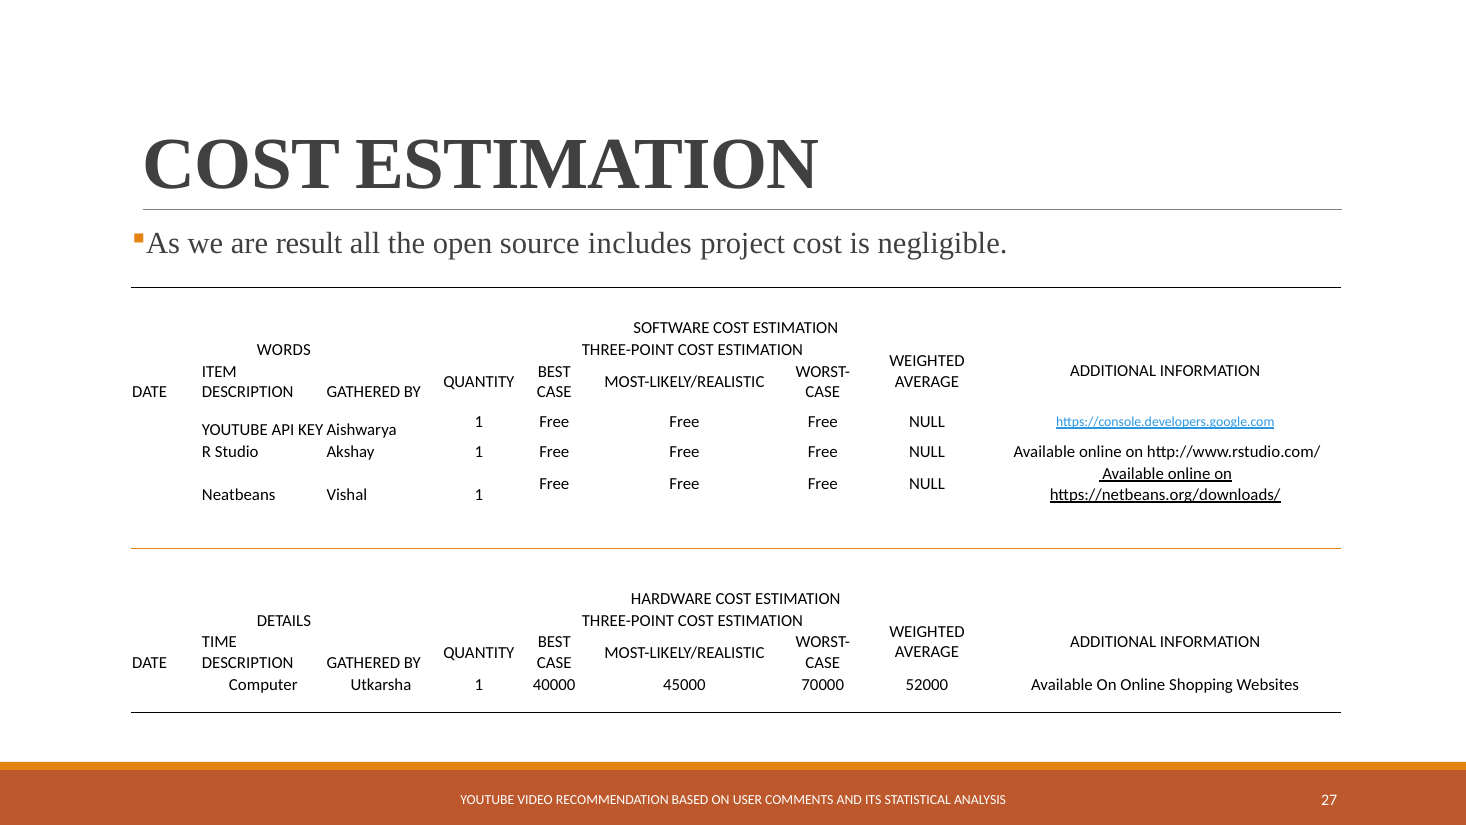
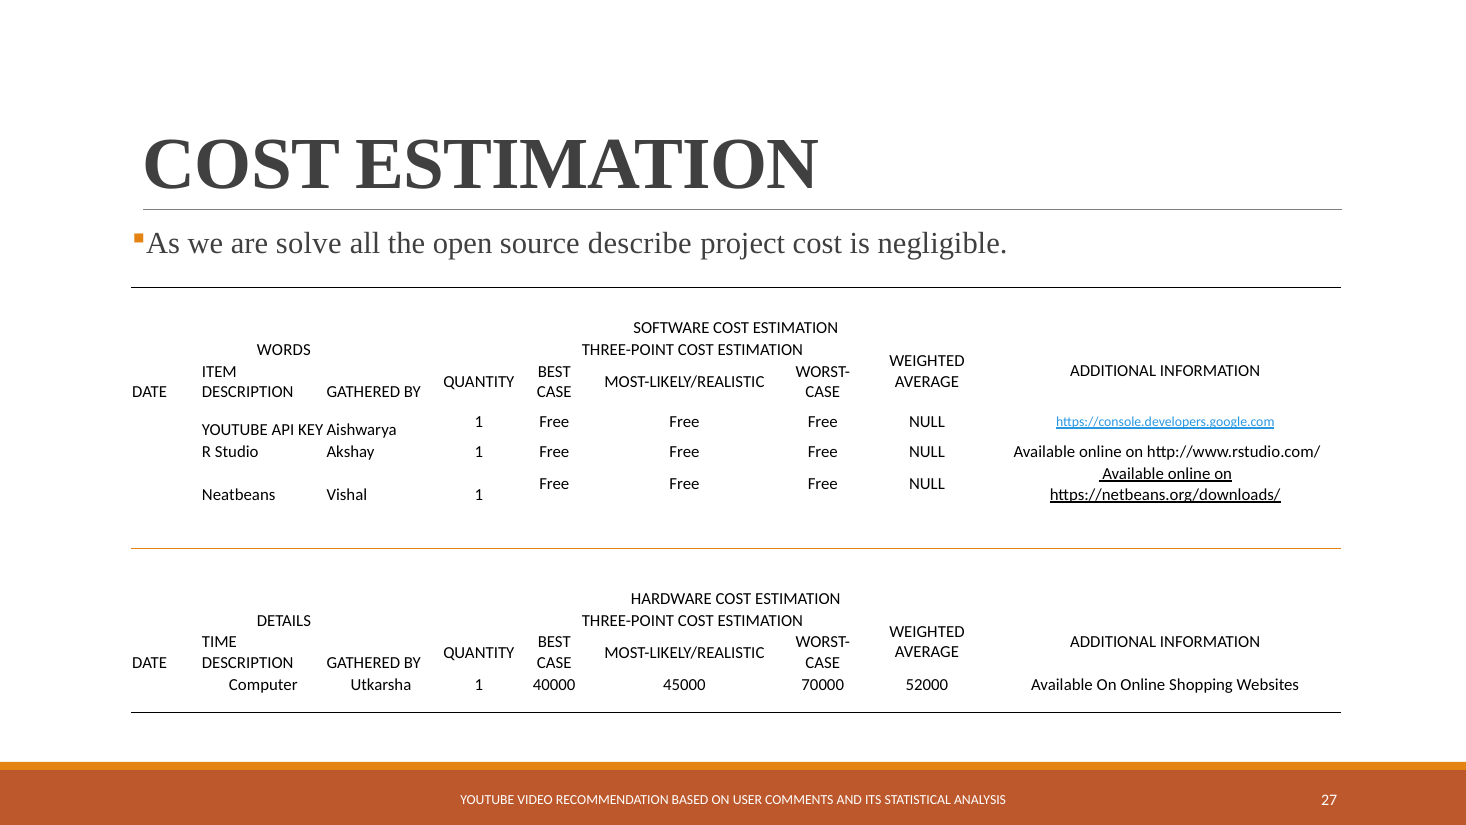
result: result -> solve (309, 244)
includes: includes -> describe (640, 244)
